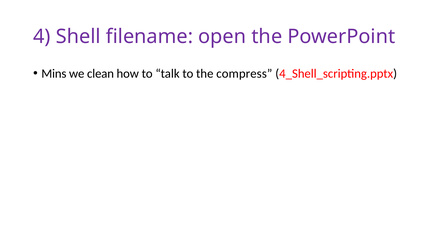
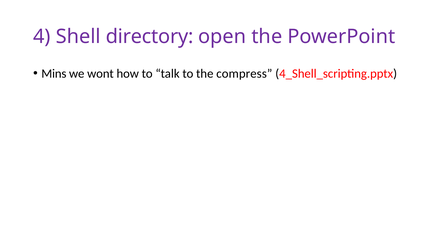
filename: filename -> directory (150, 37)
clean: clean -> wont (100, 74)
